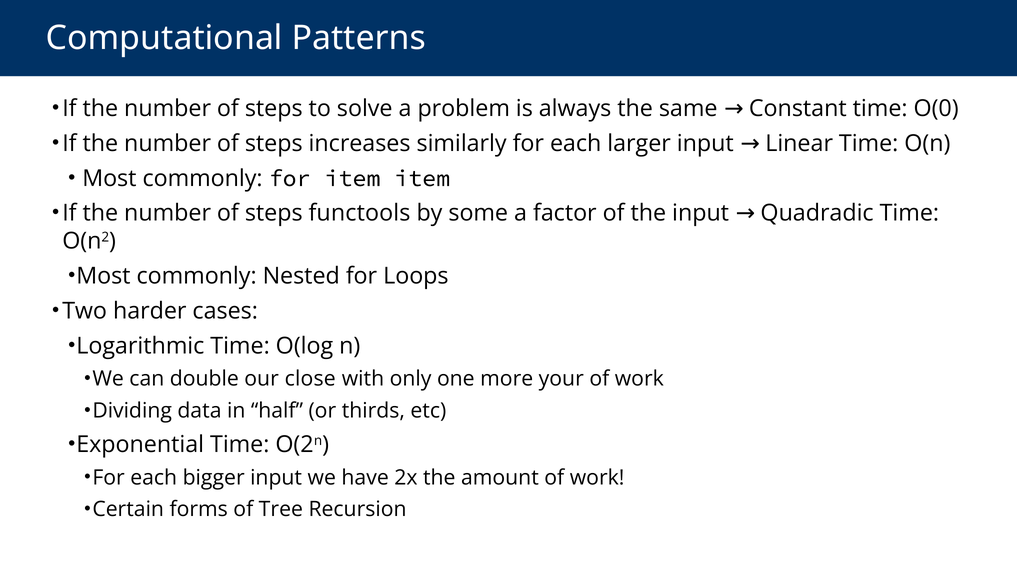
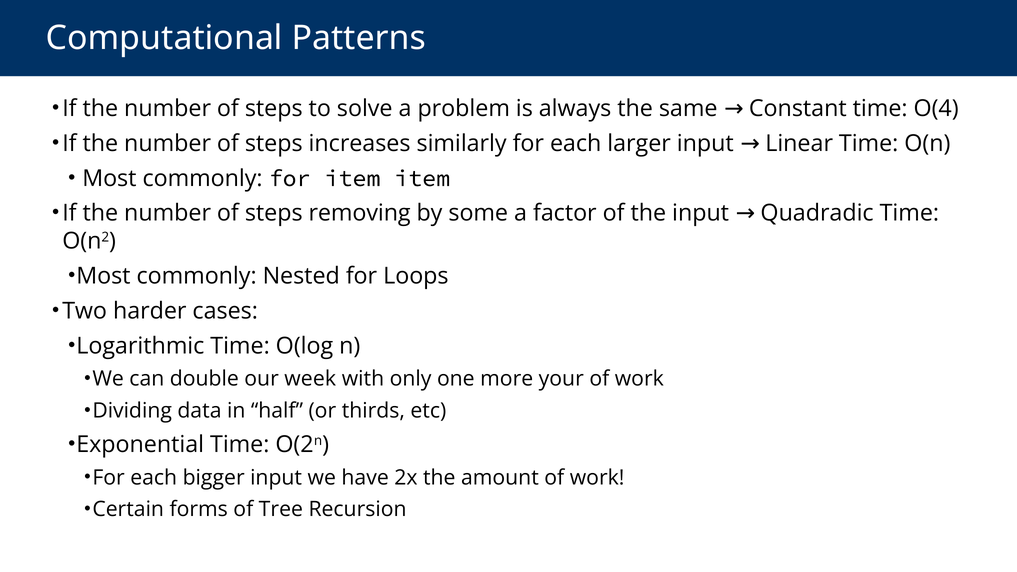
O(0: O(0 -> O(4 (936, 108)
functools: functools -> removing (360, 213)
close: close -> week (310, 379)
